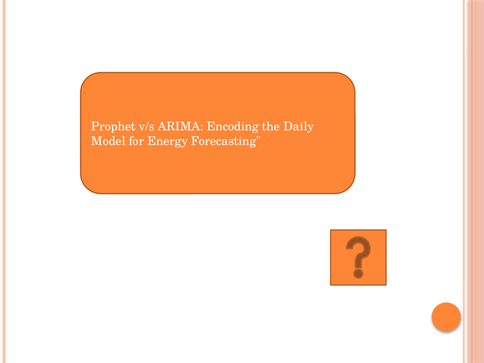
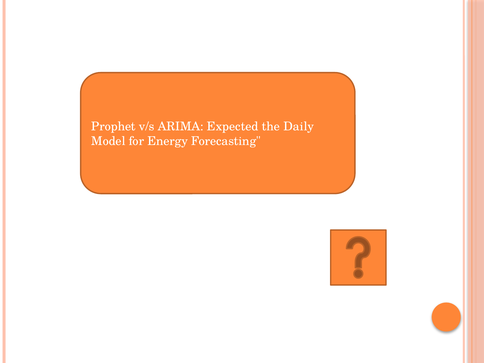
Encoding: Encoding -> Expected (233, 127)
